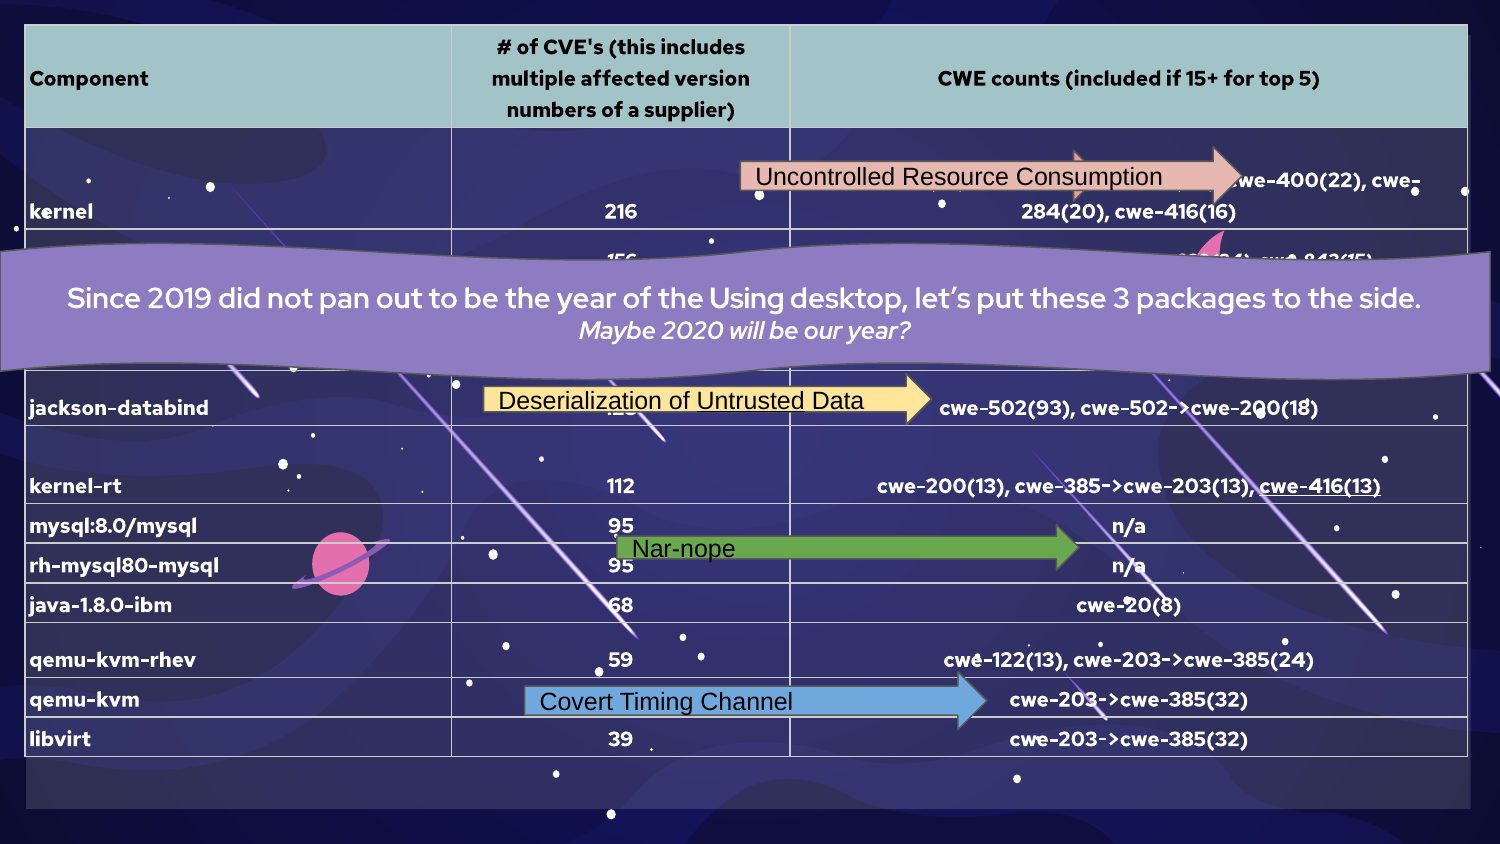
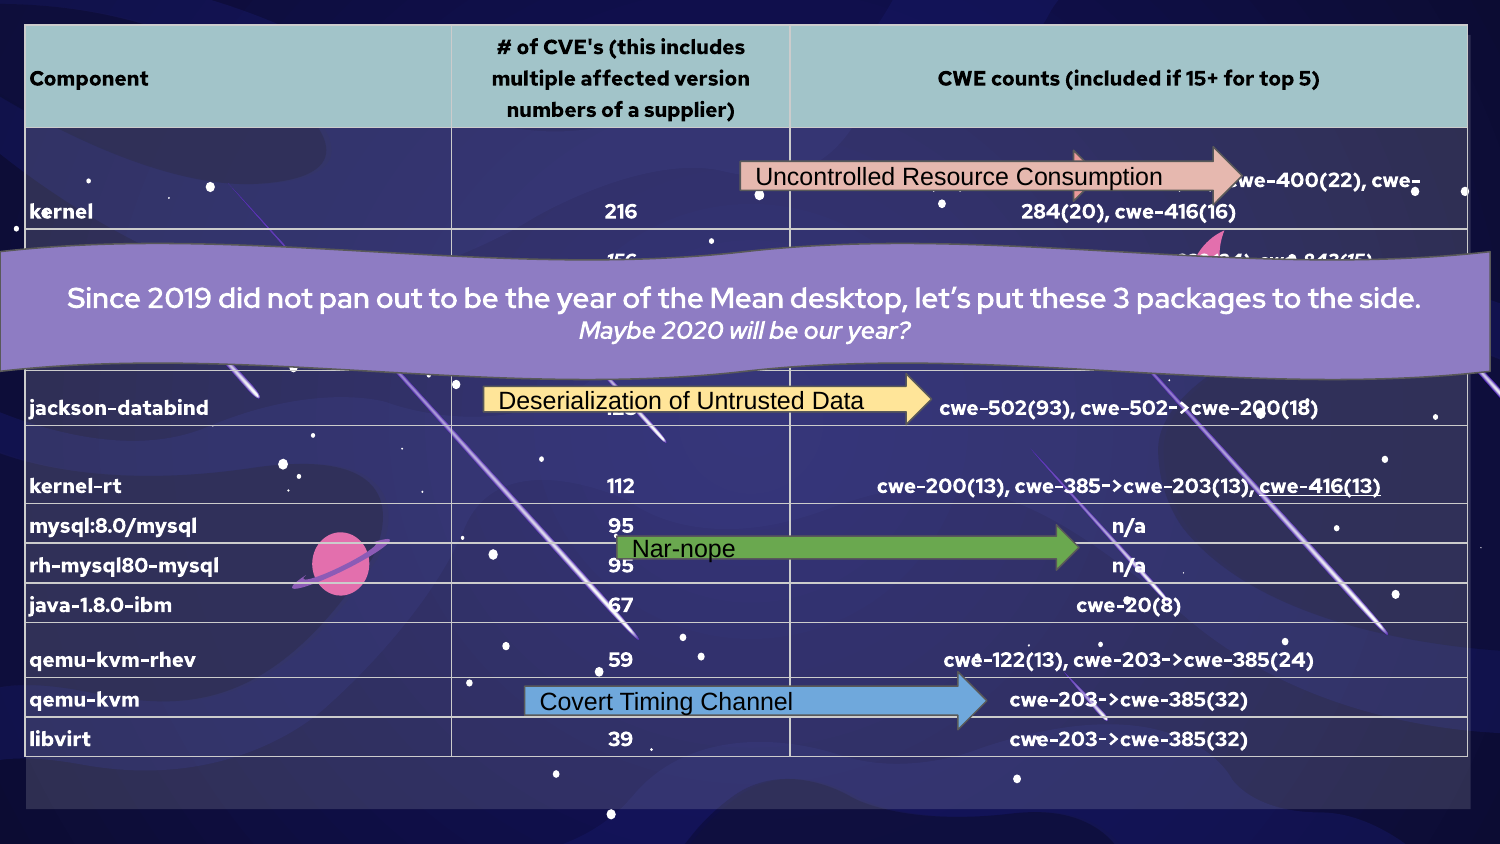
Using: Using -> Mean (747, 298)
Untrusted underline: present -> none (751, 401)
68: 68 -> 67 (621, 605)
